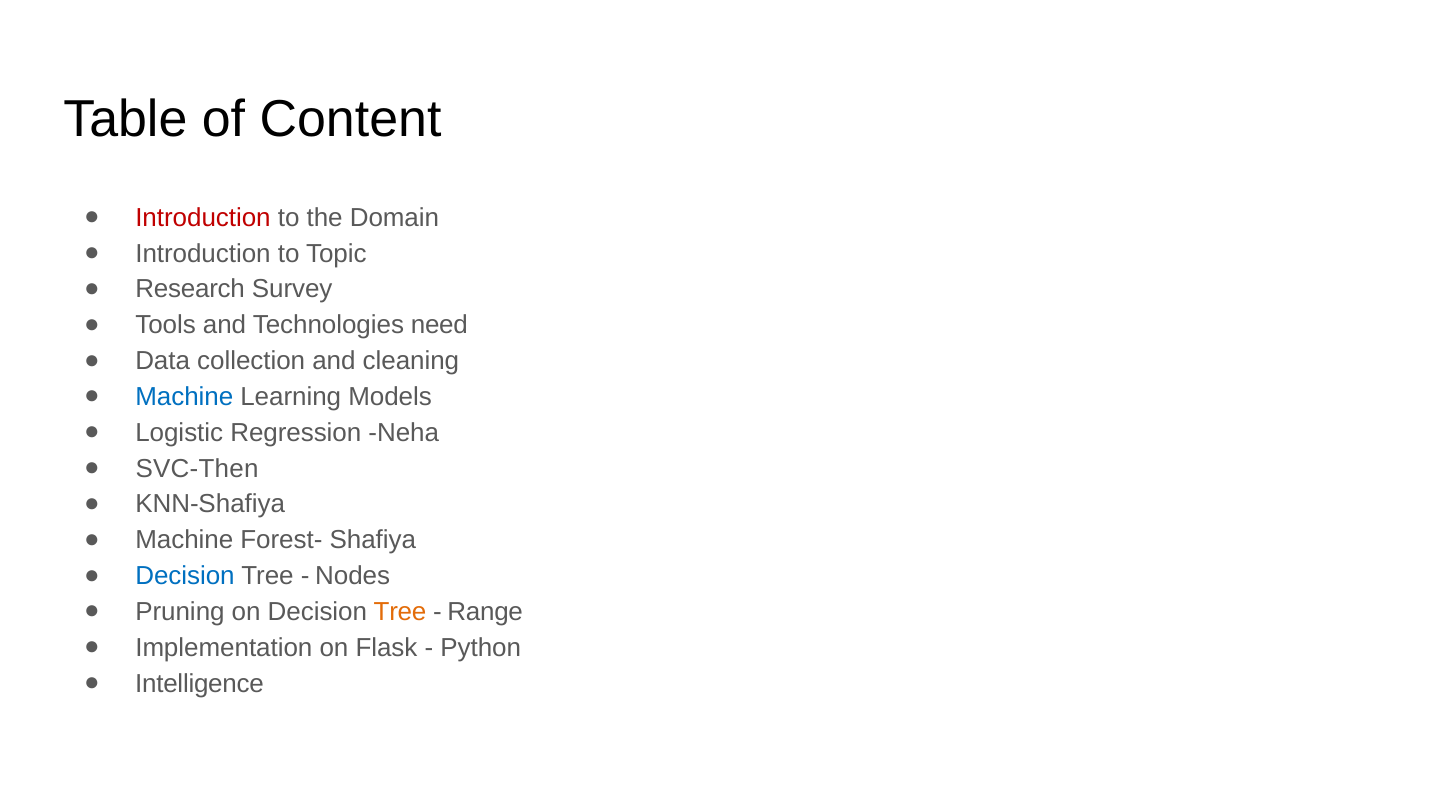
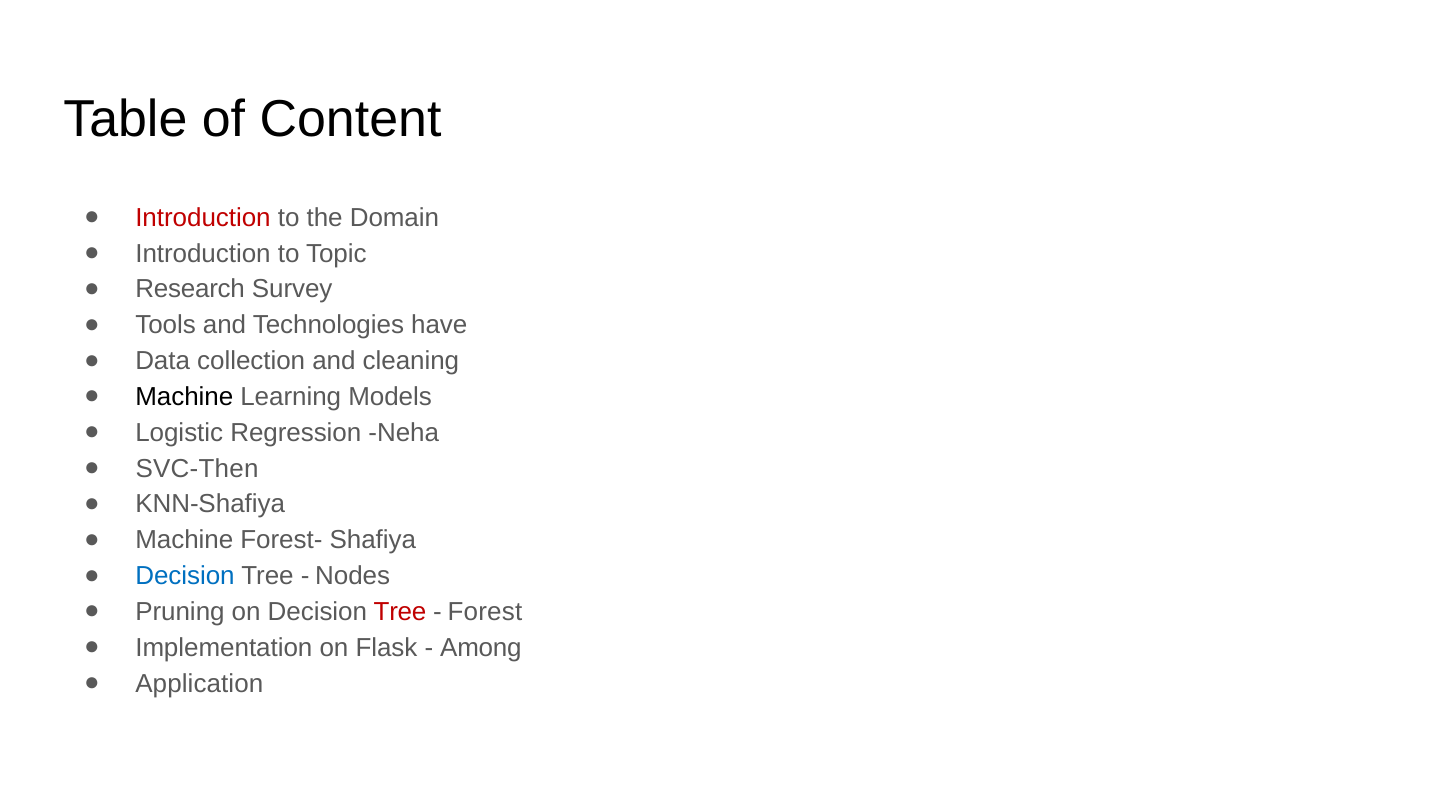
need: need -> have (439, 325)
Machine colour: blue -> black (184, 397)
Tree colour: orange -> red (400, 612)
Range: Range -> Forest (485, 612)
Python: Python -> Among (481, 648)
Intelligence: Intelligence -> Application (199, 684)
